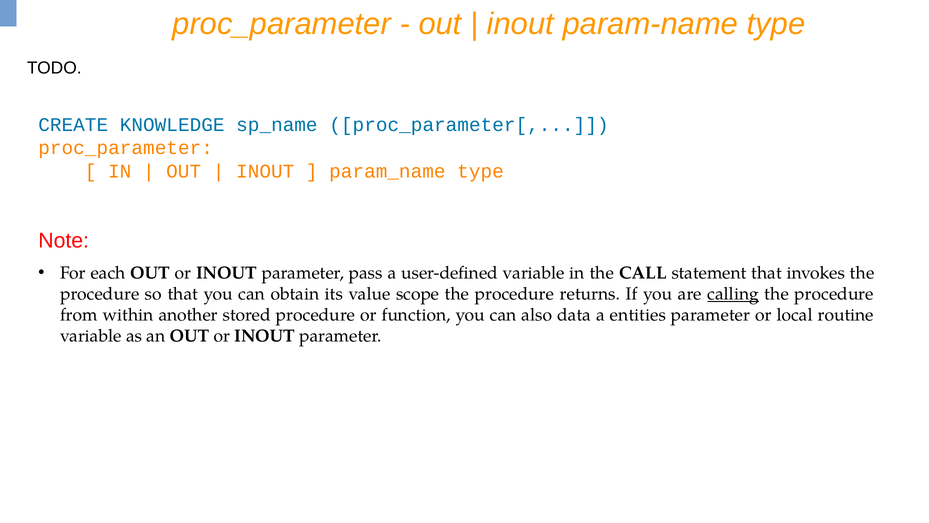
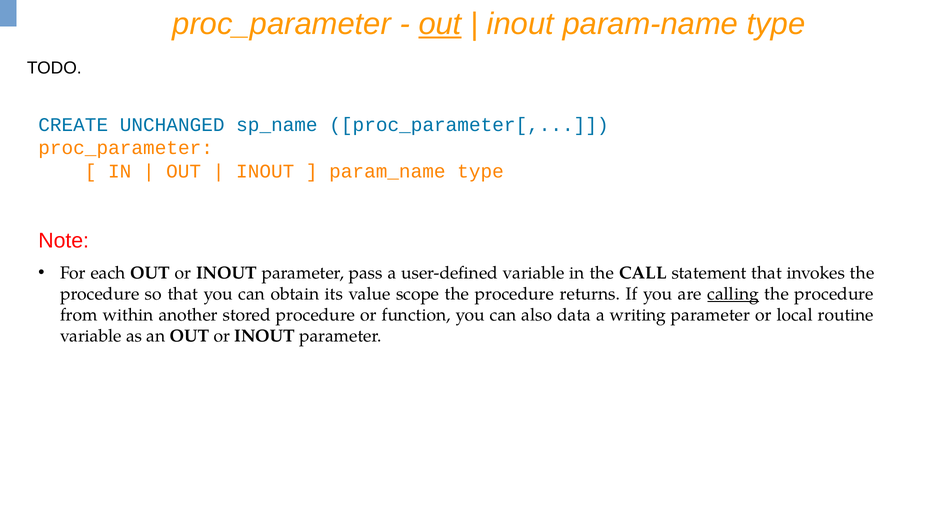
out underline: none -> present (440, 24)
KNOWLEDGE: KNOWLEDGE -> UNCHANGED (172, 125)
entities: entities -> writing (638, 315)
